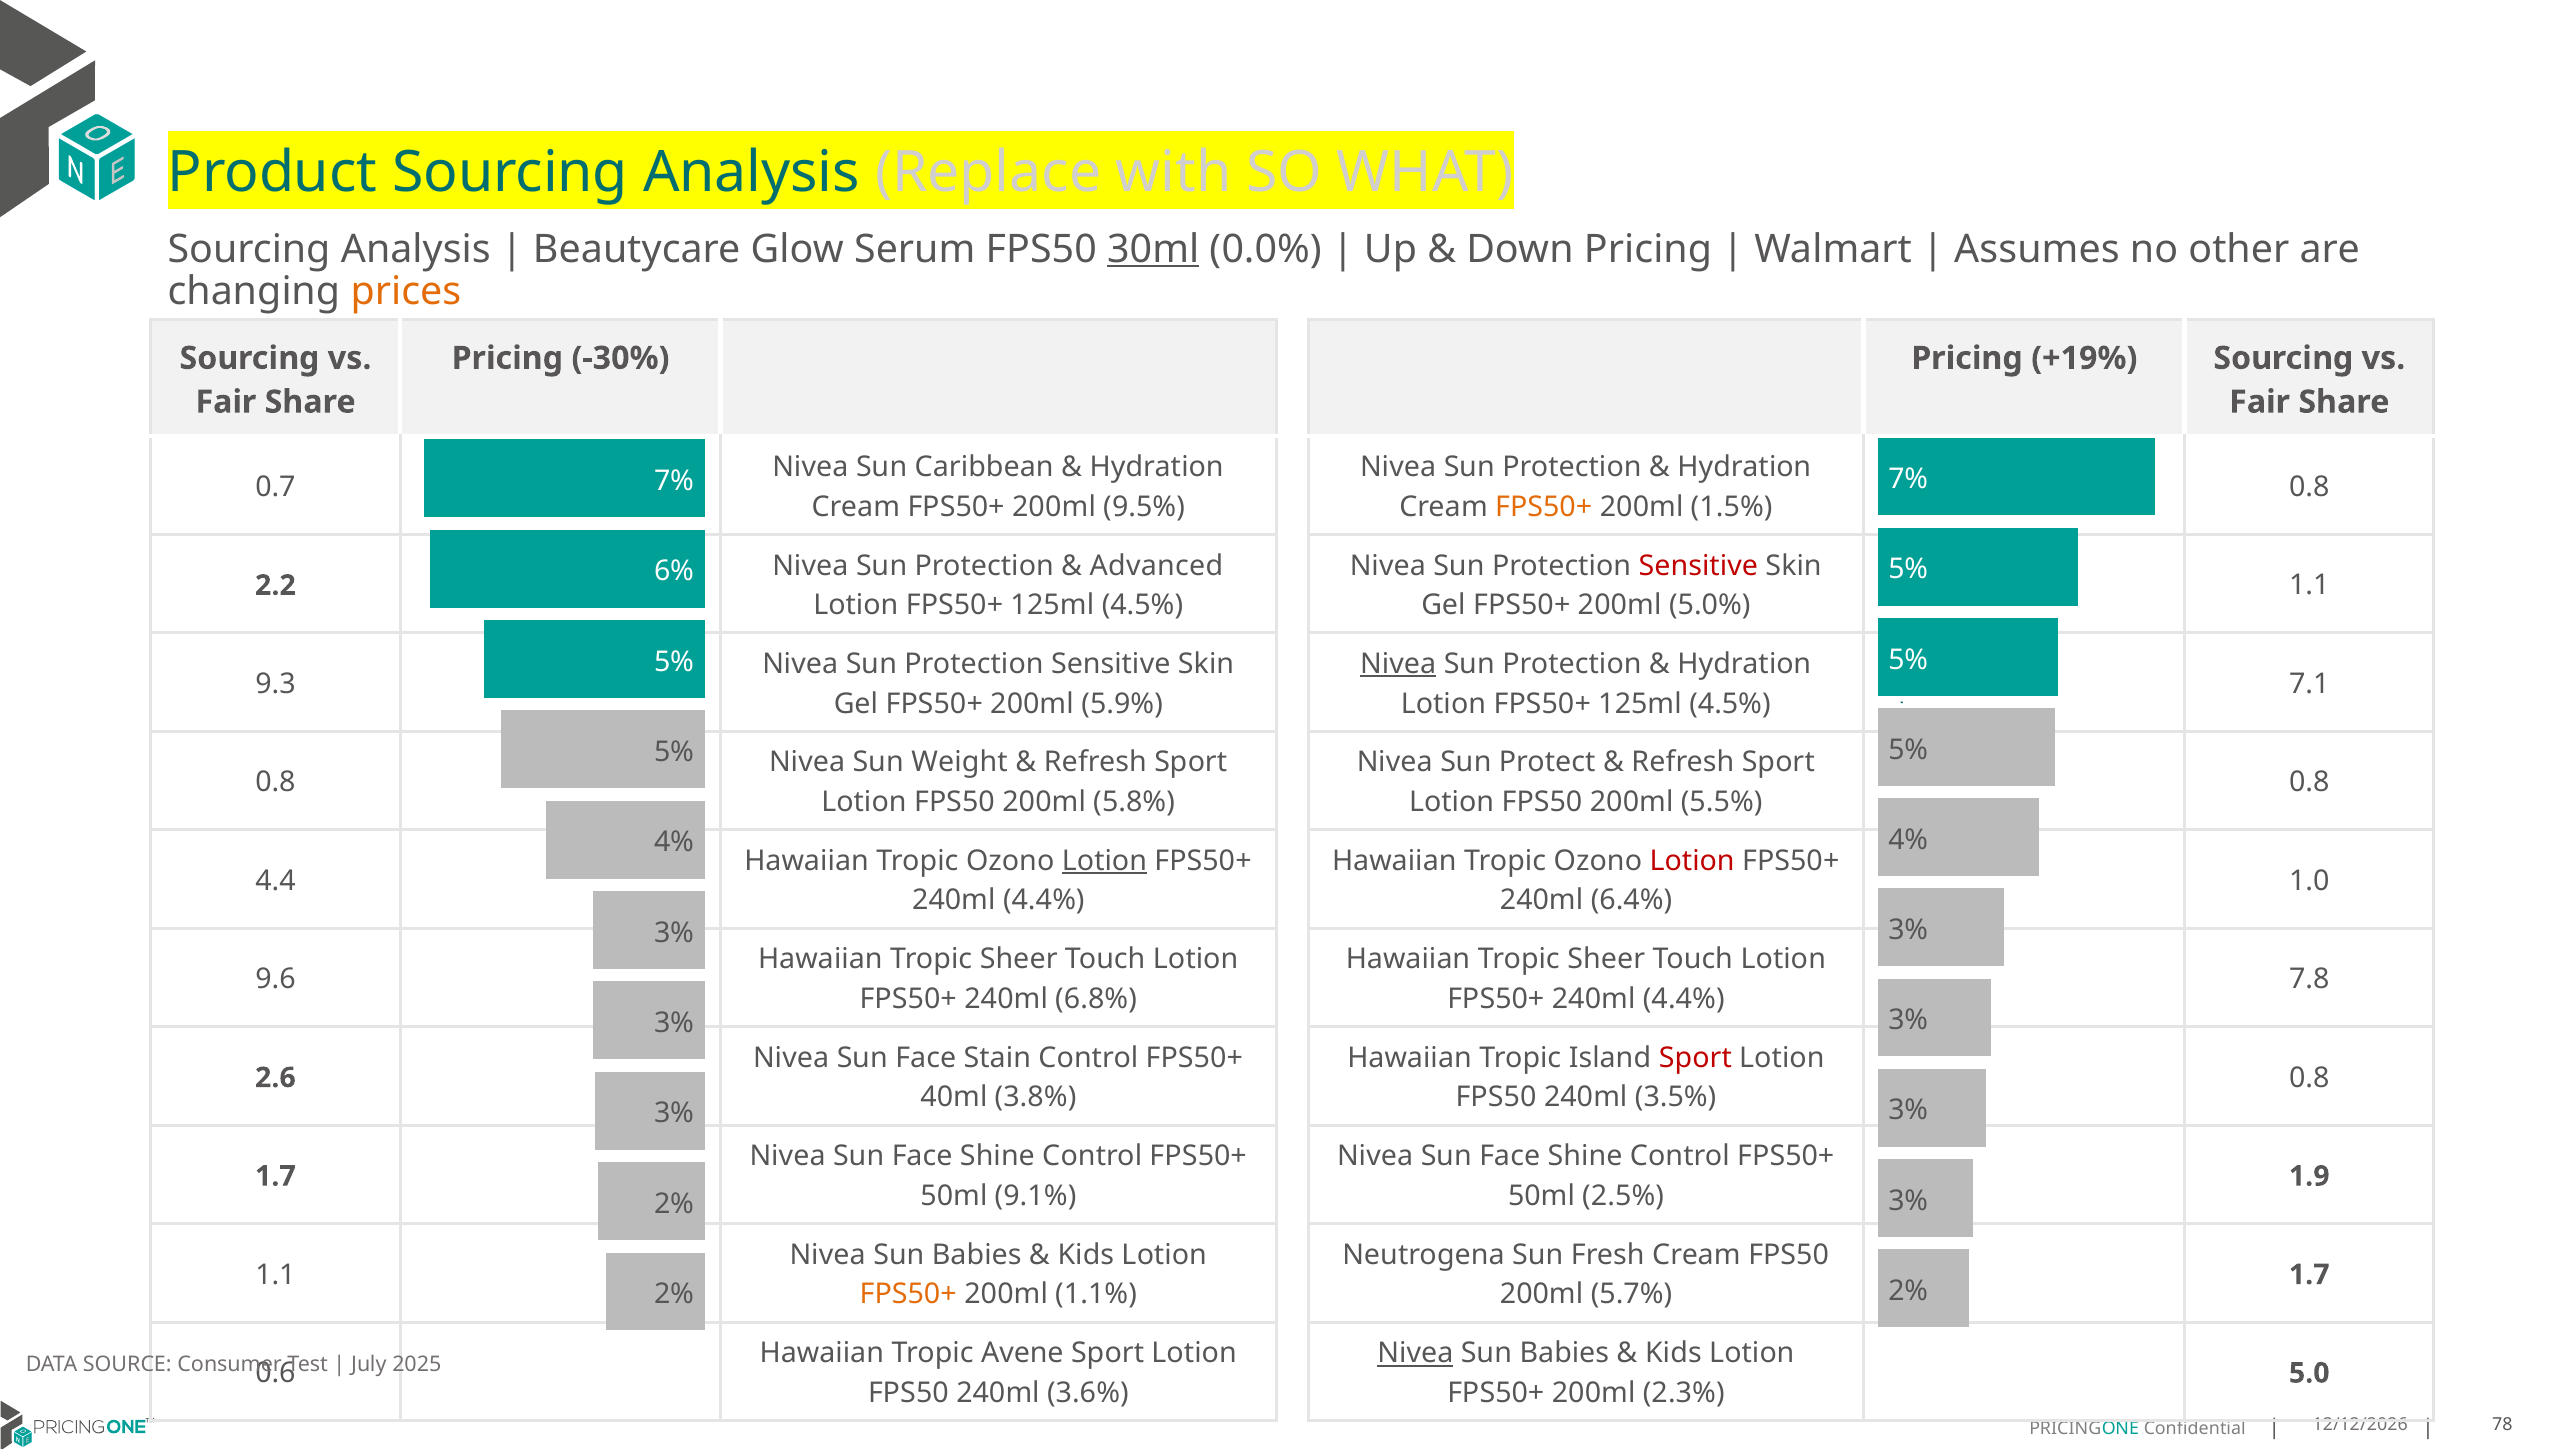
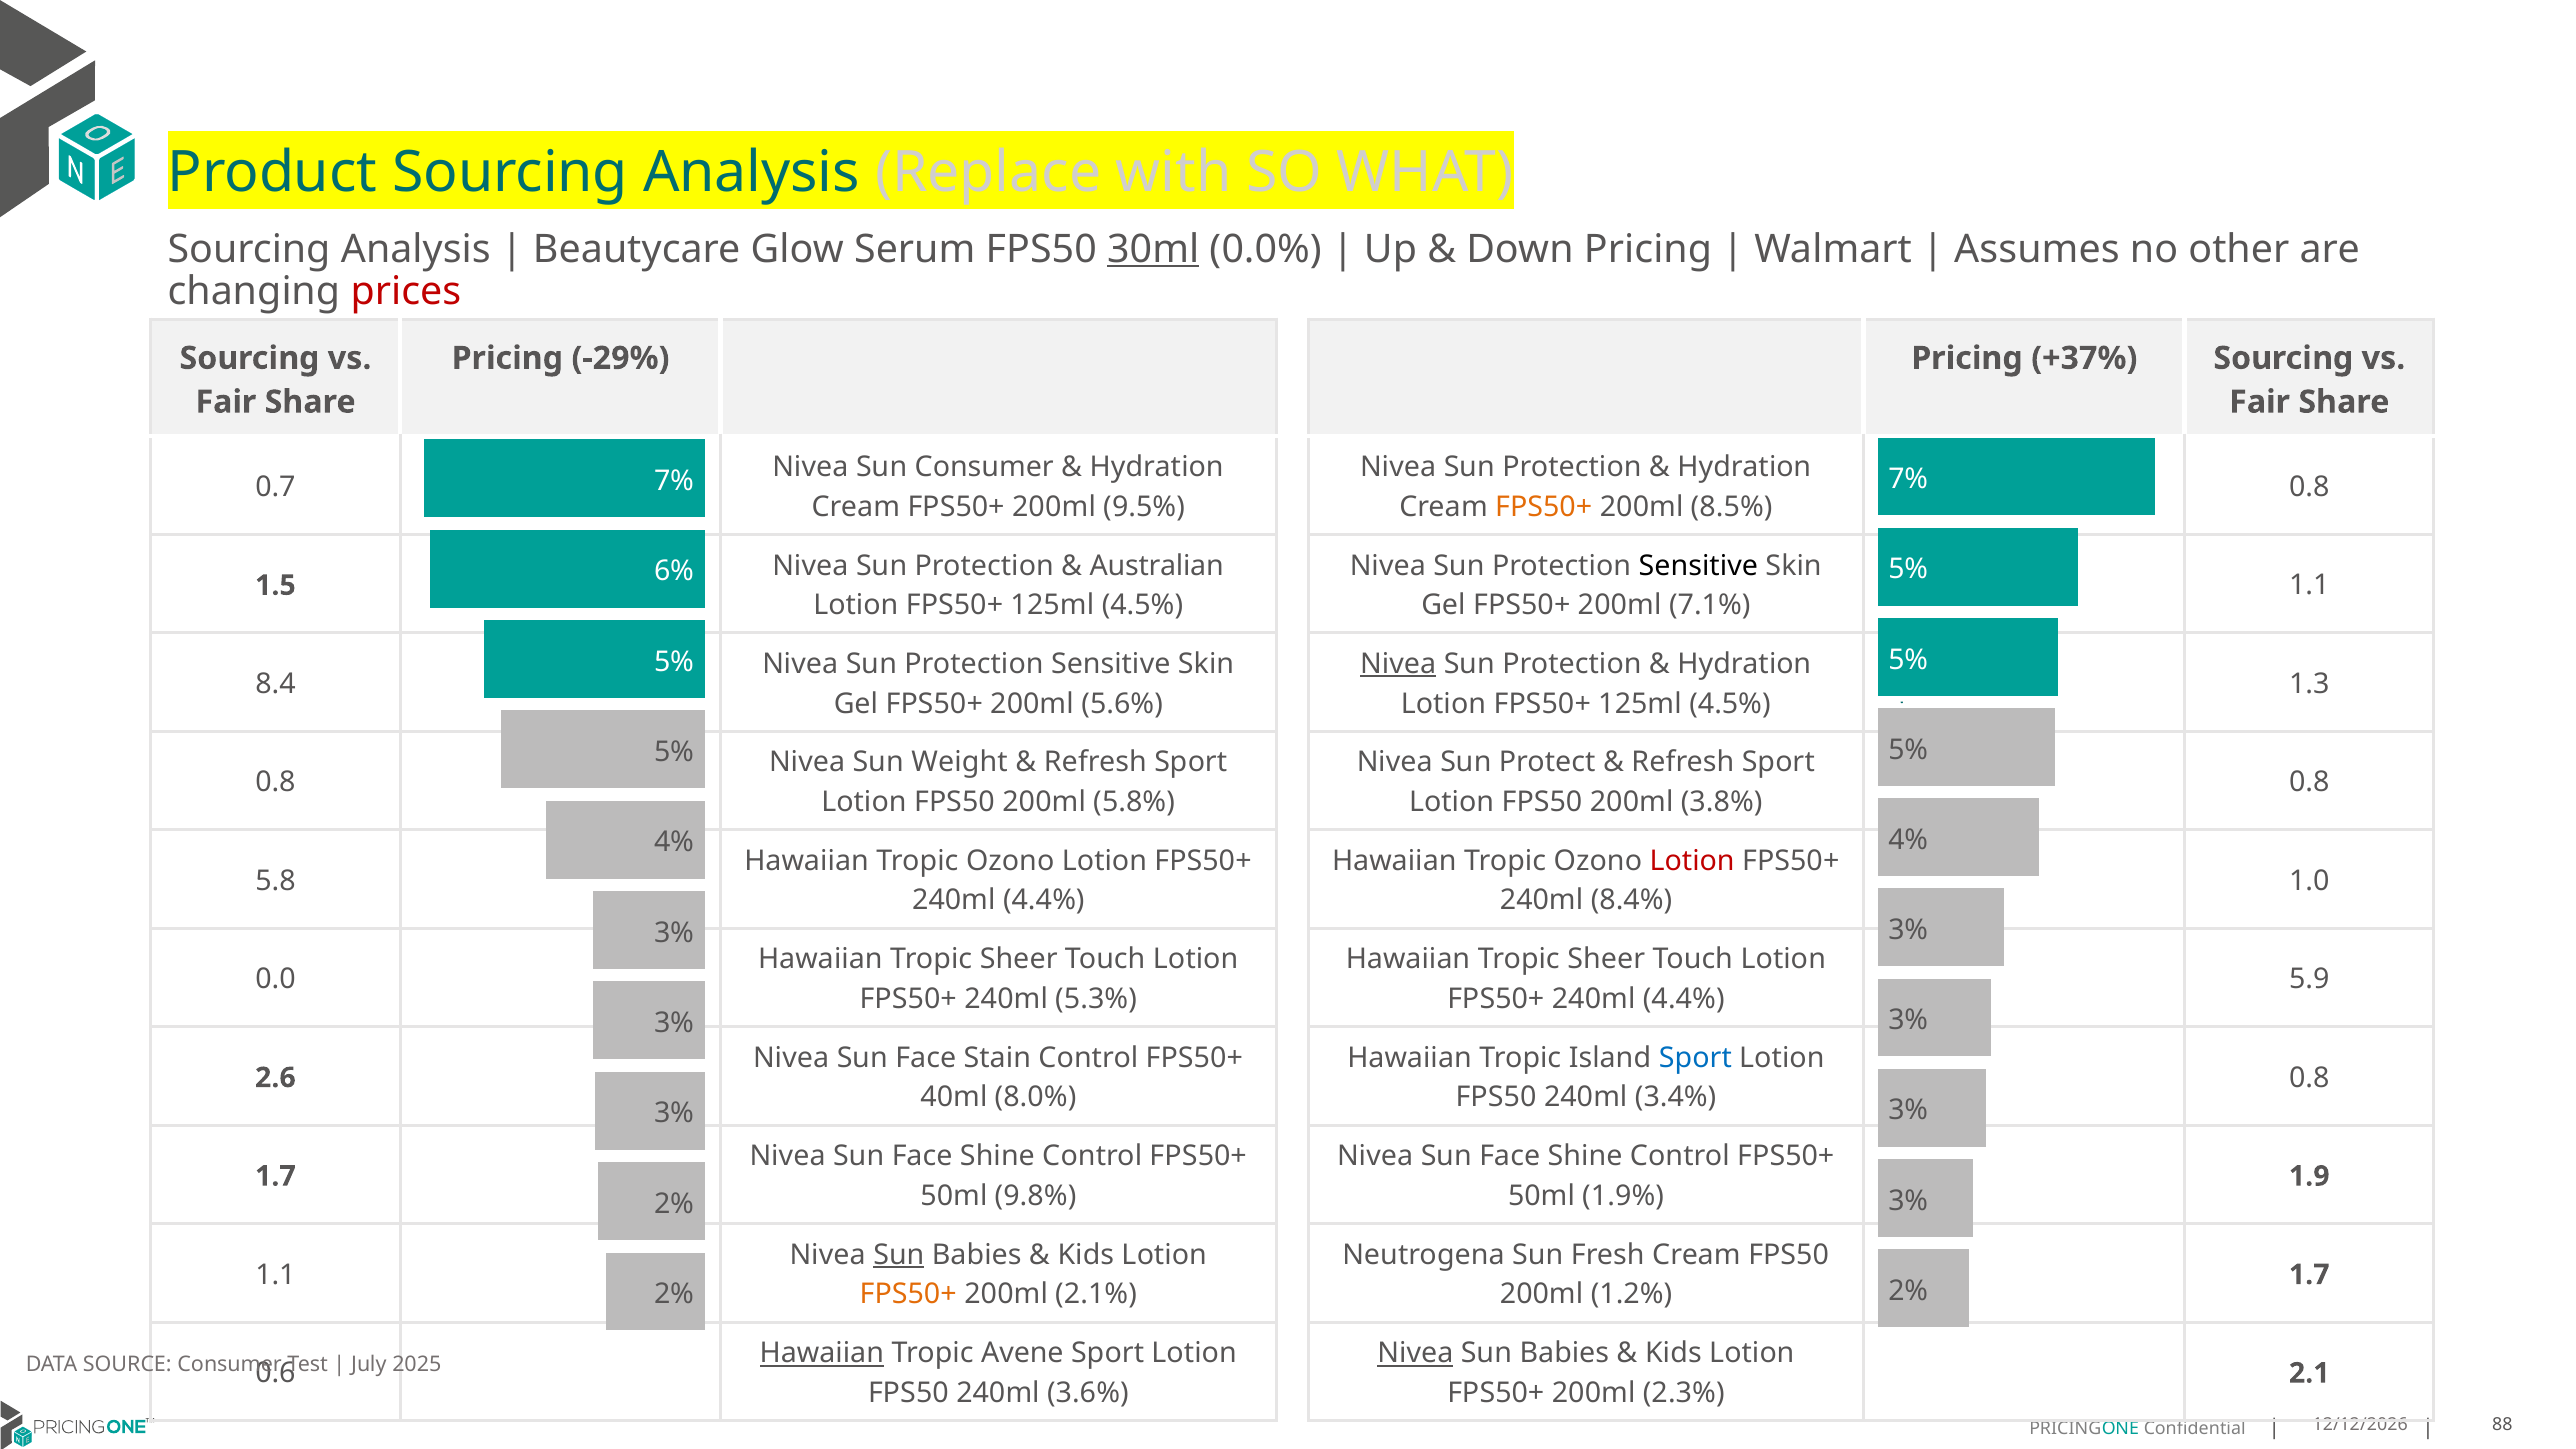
prices colour: orange -> red (406, 292)
-30%: -30% -> -29% (621, 358)
+19%: +19% -> +37% (2084, 358)
Sun Caribbean: Caribbean -> Consumer (984, 467)
1.5%: 1.5% -> 8.5% (1732, 507)
Advanced: Advanced -> Australian (1157, 566)
Sensitive colour: red -> black (1698, 566)
2.2: 2.2 -> 1.5 (275, 585)
5.0%: 5.0% -> 7.1% (1710, 605)
9.3: 9.3 -> 8.4 (275, 684)
7.1: 7.1 -> 1.3 (2309, 684)
5.9%: 5.9% -> 5.6% (1122, 704)
5.5%: 5.5% -> 3.8% (1722, 802)
Lotion underline: present -> none (1104, 861)
4.4: 4.4 -> 5.8 (275, 881)
6.4%: 6.4% -> 8.4% (1631, 901)
9.6: 9.6 -> 0.0 (275, 979)
7.8: 7.8 -> 5.9 (2309, 979)
6.8%: 6.8% -> 5.3% (1096, 999)
Sport colour: red -> blue (1695, 1058)
3.8%: 3.8% -> 8.0% (1035, 1098)
3.5%: 3.5% -> 3.4% (1676, 1098)
9.1%: 9.1% -> 9.8% (1035, 1196)
2.5%: 2.5% -> 1.9% (1623, 1196)
Sun underline: none -> present (899, 1255)
1.1%: 1.1% -> 2.1% (1096, 1294)
5.7%: 5.7% -> 1.2% (1631, 1294)
Hawaiian underline: none -> present (822, 1353)
5.0: 5.0 -> 2.1 (2309, 1373)
78: 78 -> 88 (2502, 1425)
